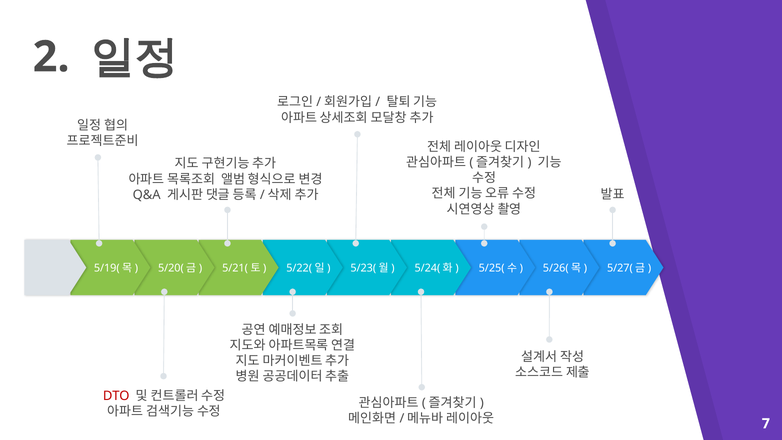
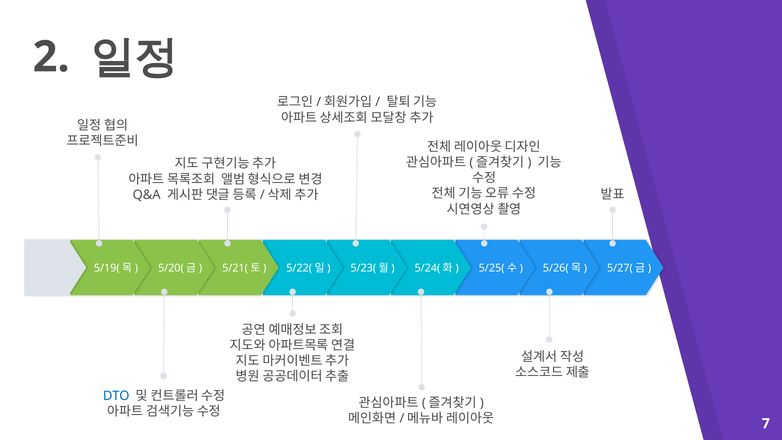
DTO colour: red -> blue (116, 396)
